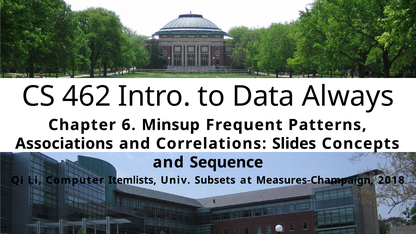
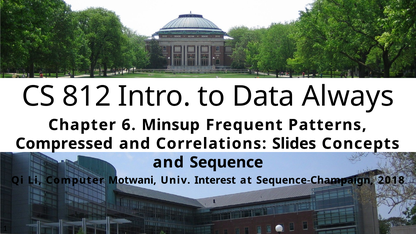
462: 462 -> 812 (87, 96)
Associations: Associations -> Compressed (64, 144)
Itemlists: Itemlists -> Motwani (132, 180)
Subsets: Subsets -> Interest (215, 180)
Measures-Champaign: Measures-Champaign -> Sequence-Champaign (315, 180)
